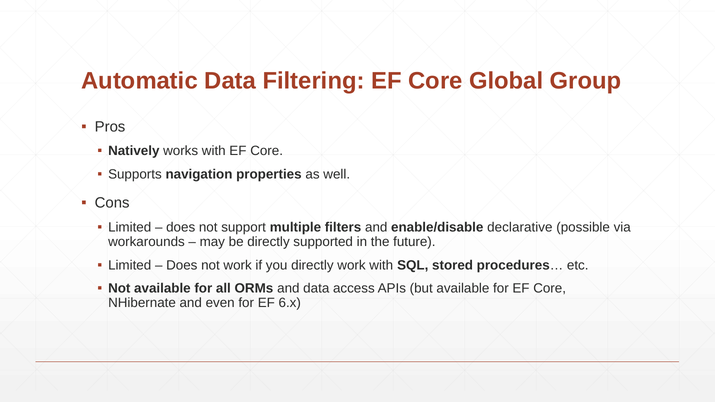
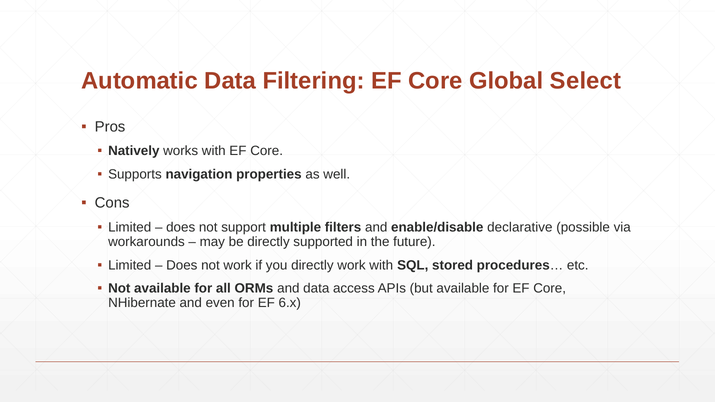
Group: Group -> Select (586, 81)
